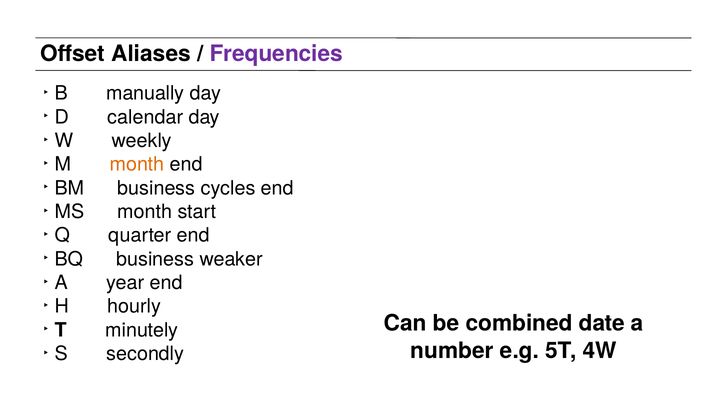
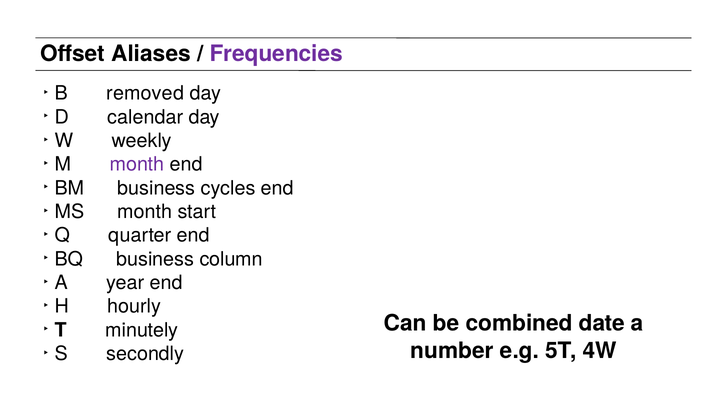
manually: manually -> removed (145, 93)
month colour: orange -> purple (137, 165)
weaker: weaker -> column (231, 259)
